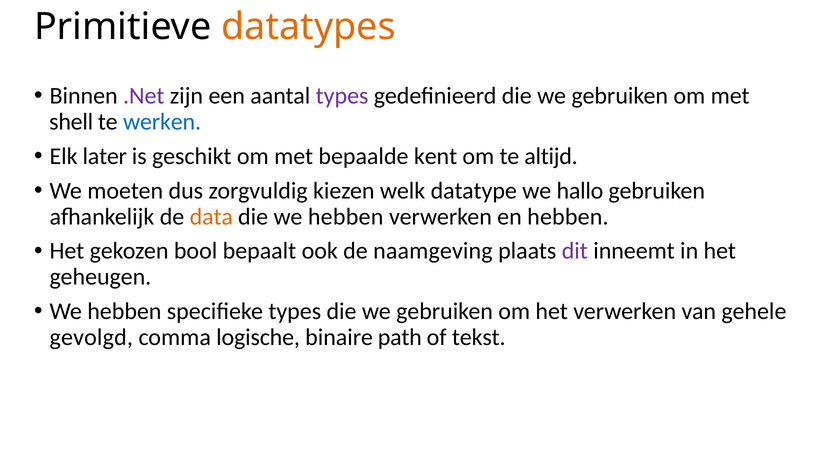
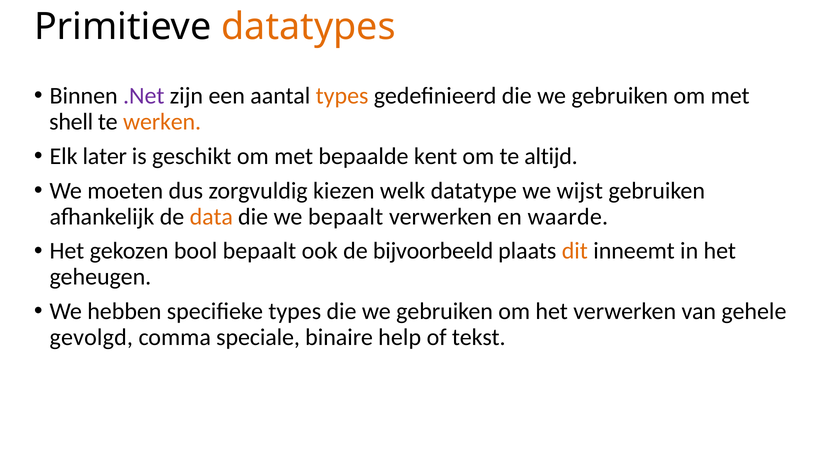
types colour: purple -> orange (342, 96)
werken colour: blue -> orange (162, 122)
hallo: hallo -> wijst (580, 191)
die we hebben: hebben -> bepaalt (346, 217)
en hebben: hebben -> waarde (568, 217)
naamgeving: naamgeving -> bijvoorbeeld (433, 251)
dit colour: purple -> orange (575, 251)
logische: logische -> speciale (258, 337)
path: path -> help (400, 337)
